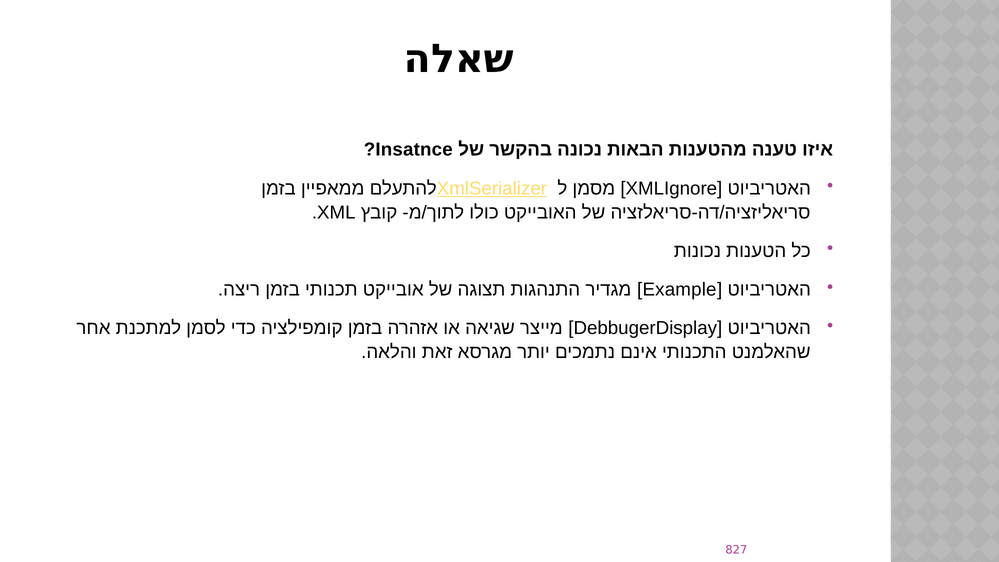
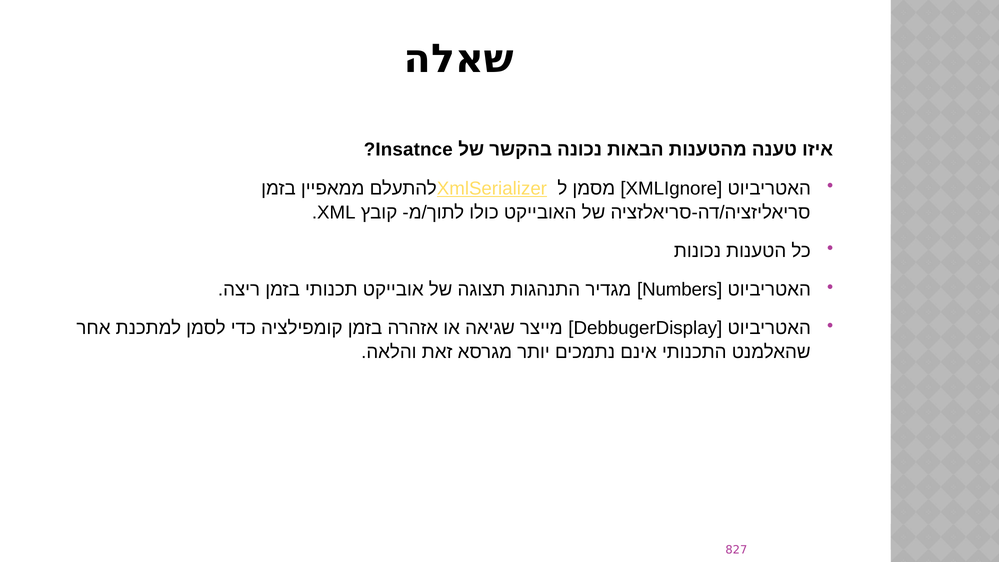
Example: Example -> Numbers (680, 290)
